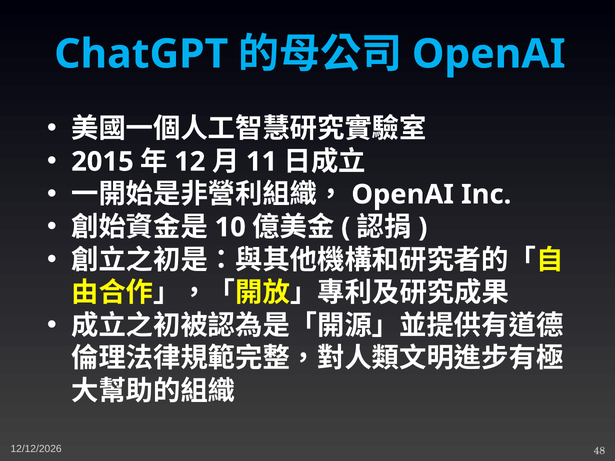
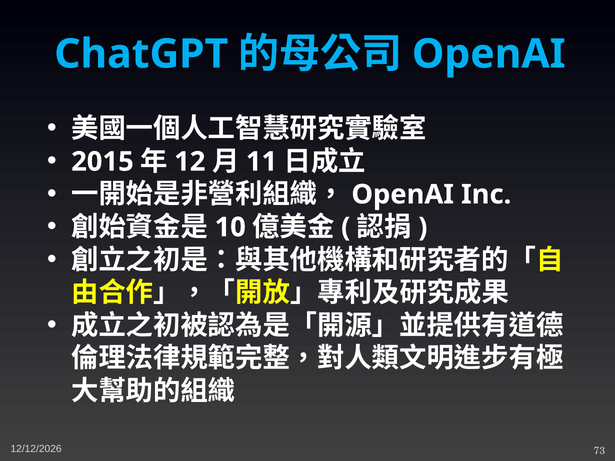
48: 48 -> 73 (599, 451)
